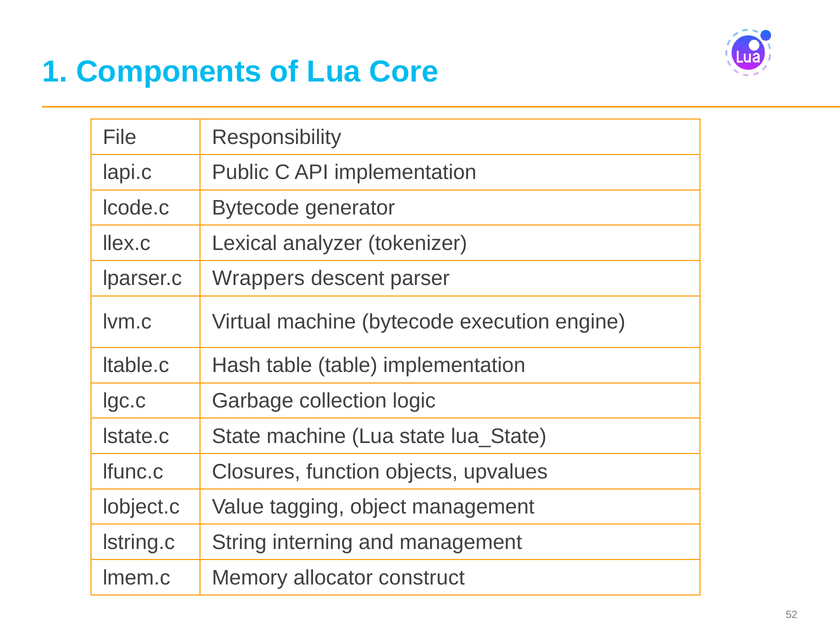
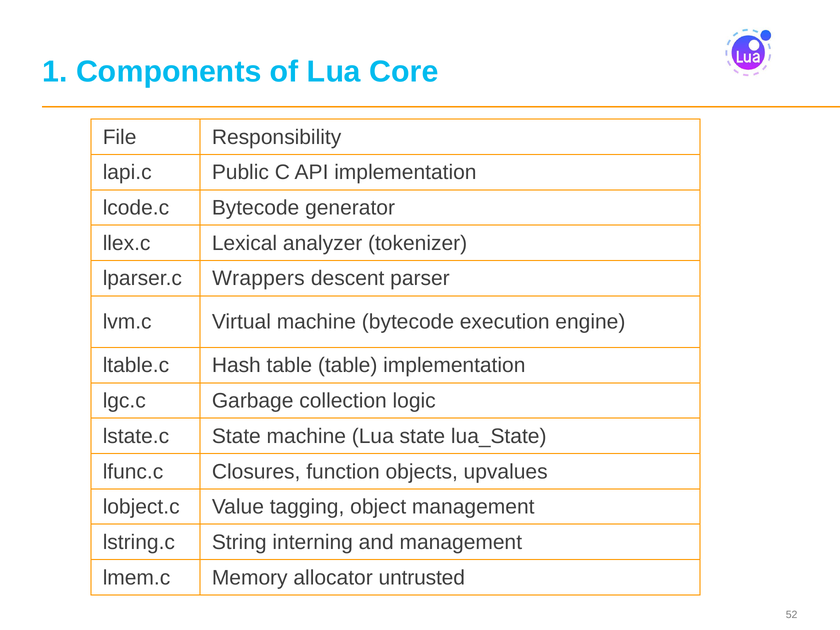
construct: construct -> untrusted (422, 578)
